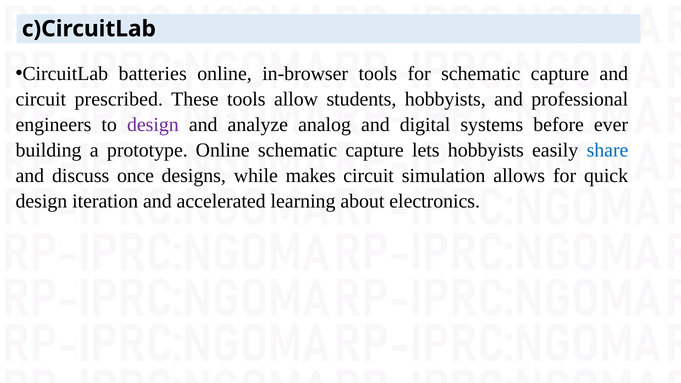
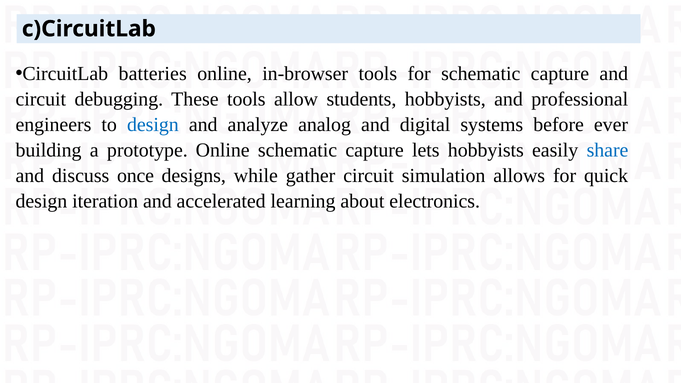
prescribed: prescribed -> debugging (119, 99)
design colour: purple -> blue (153, 125)
makes: makes -> gather (311, 176)
